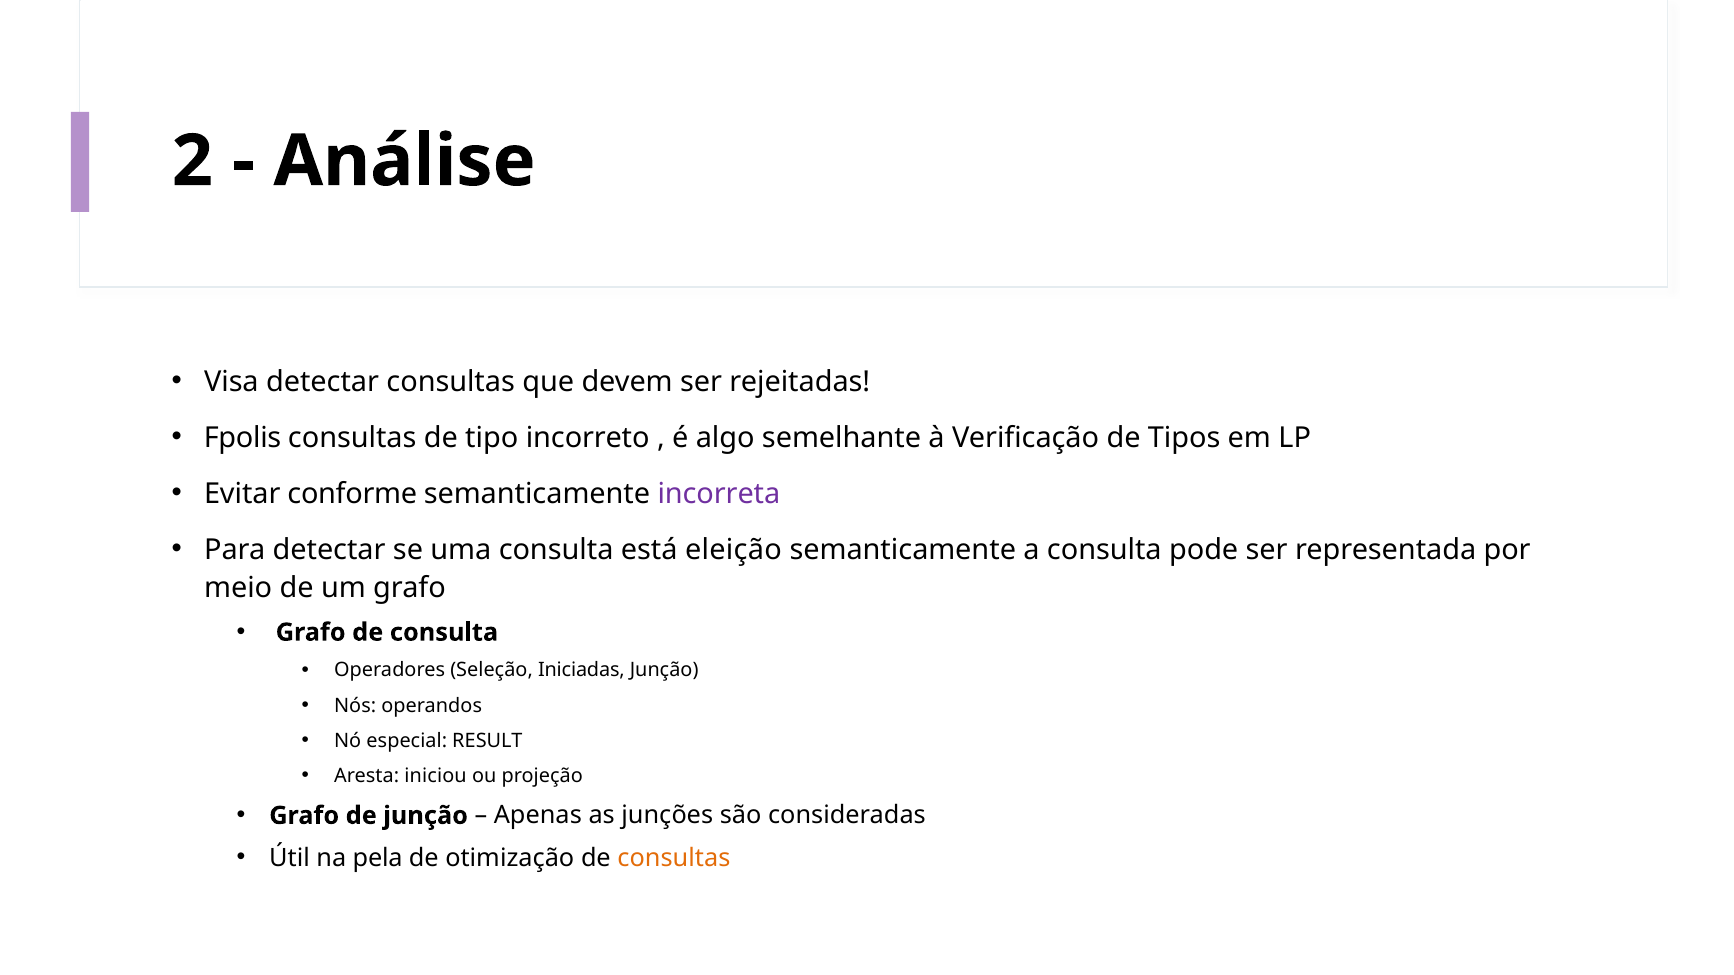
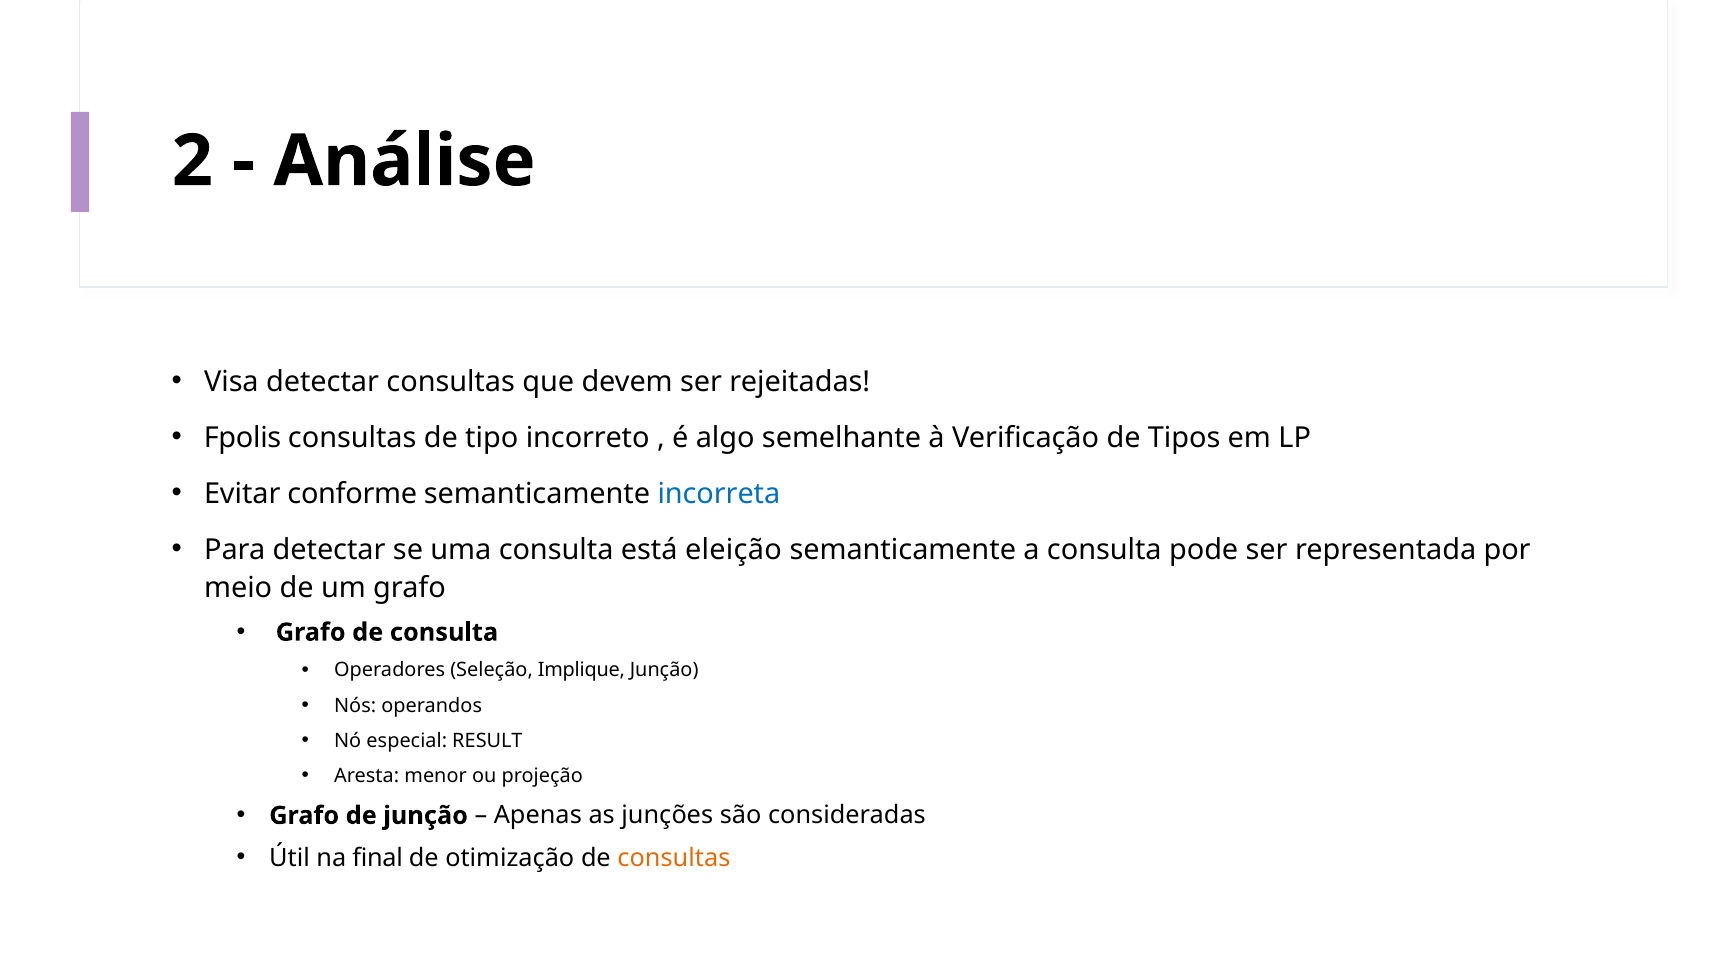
incorreta colour: purple -> blue (719, 494)
Iniciadas: Iniciadas -> Implique (581, 671)
iniciou: iniciou -> menor (436, 776)
pela: pela -> final (378, 858)
